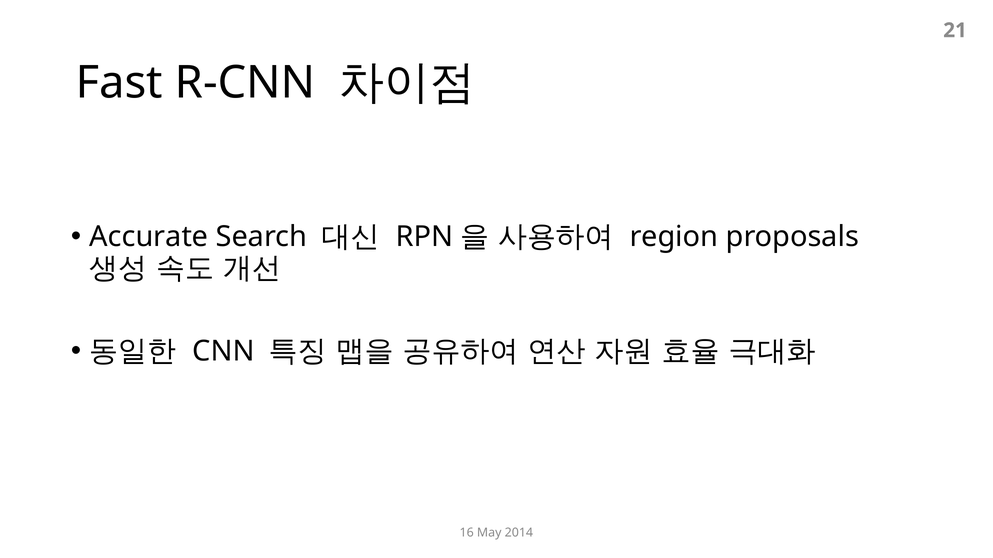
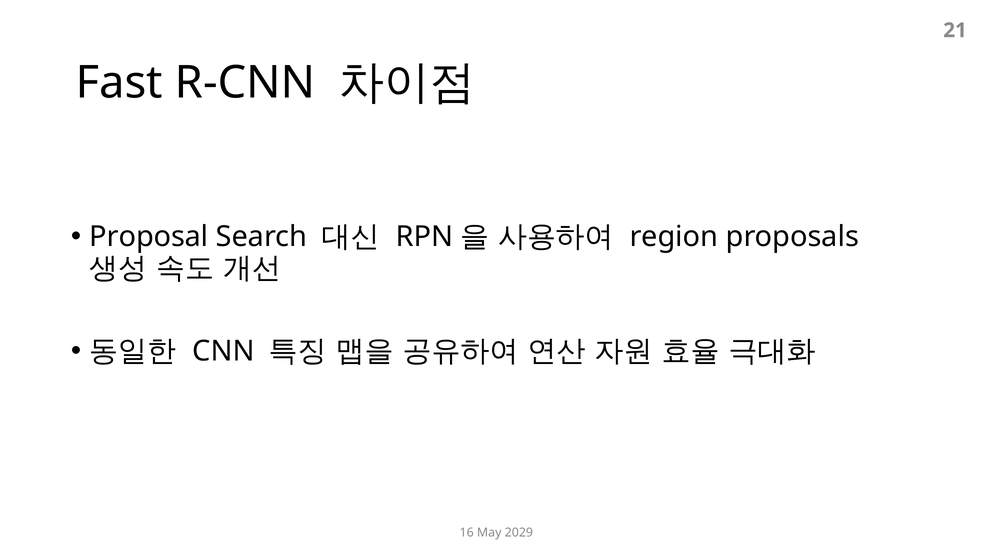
Accurate: Accurate -> Proposal (149, 237)
2014: 2014 -> 2029 (519, 533)
